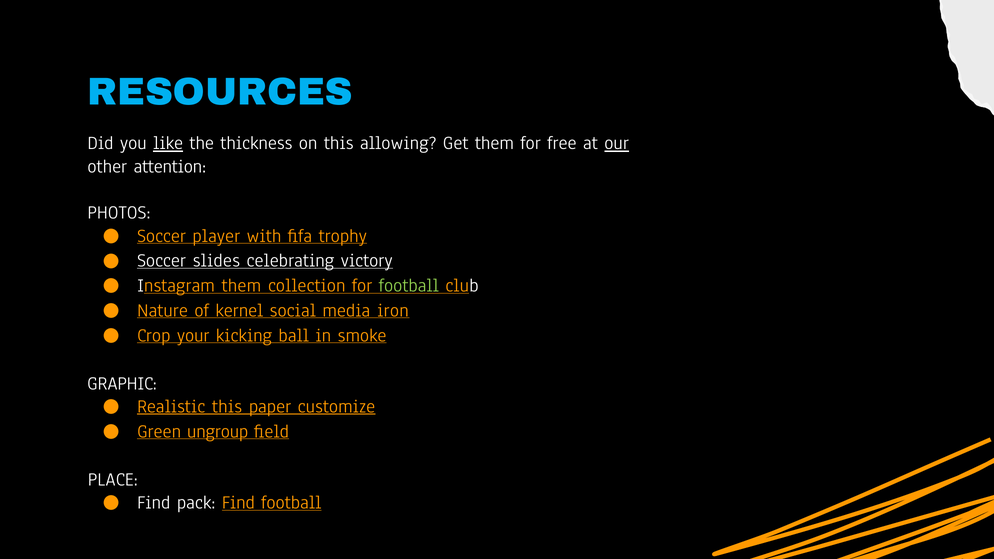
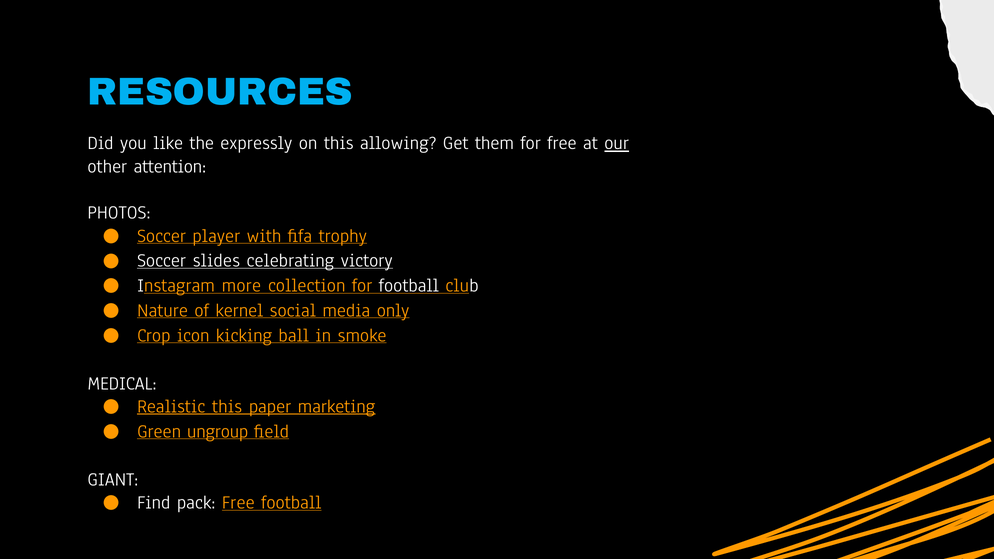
like underline: present -> none (168, 143)
thickness: thickness -> expressly (256, 143)
Instagram them: them -> more (241, 286)
football colour: light green -> white (409, 286)
iron: iron -> only (393, 310)
your: your -> icon (193, 335)
GRAPHIC: GRAPHIC -> MEDICAL (122, 383)
customize: customize -> marketing (336, 406)
PLACE: PLACE -> GIANT (113, 479)
pack Find: Find -> Free (238, 503)
